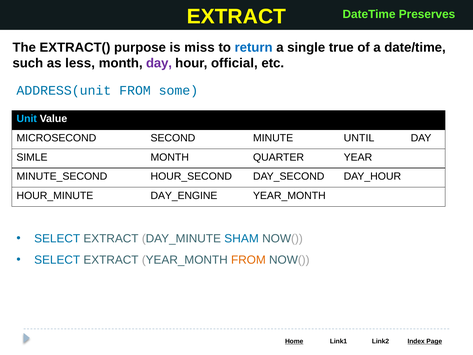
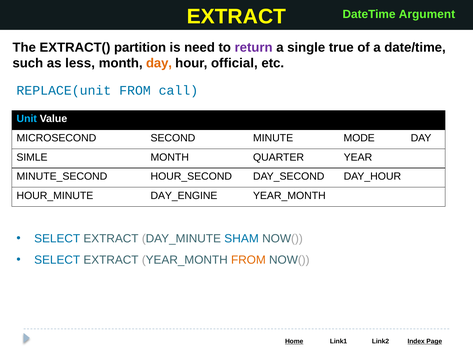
Preserves: Preserves -> Argument (427, 14)
purpose: purpose -> partition (140, 47)
miss: miss -> need (200, 47)
return colour: blue -> purple (254, 47)
day colour: purple -> orange (159, 63)
ADDRESS(unit: ADDRESS(unit -> REPLACE(unit (64, 91)
some: some -> call (178, 91)
UNTIL: UNTIL -> MODE (359, 138)
